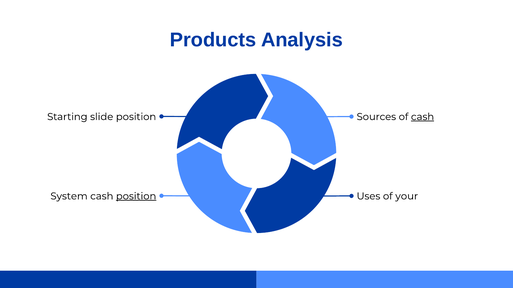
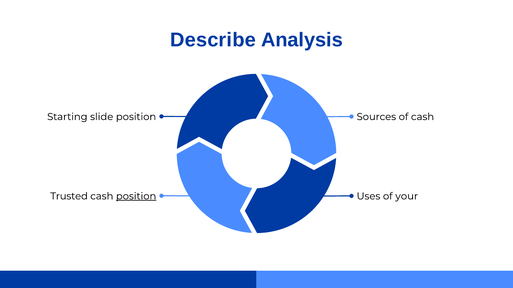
Products: Products -> Describe (213, 40)
cash underline: present -> none (423, 117)
System: System -> Trusted (69, 197)
